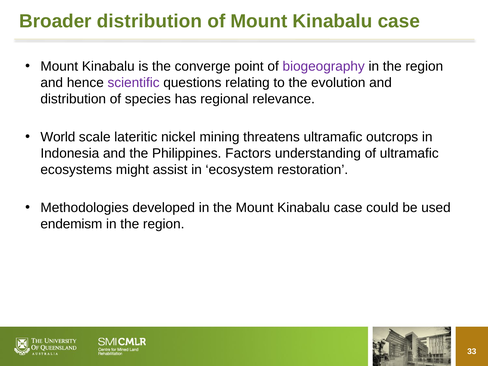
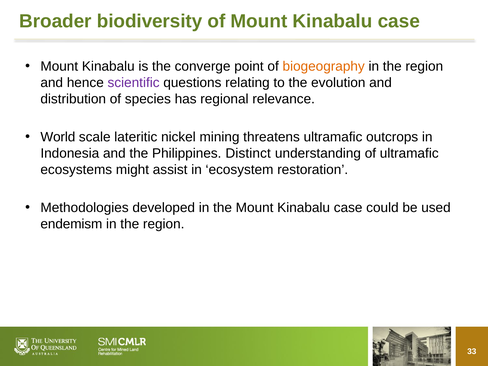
Broader distribution: distribution -> biodiversity (150, 21)
biogeography colour: purple -> orange (324, 66)
Factors: Factors -> Distinct (248, 153)
